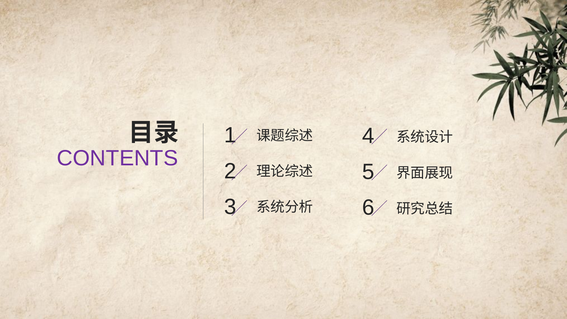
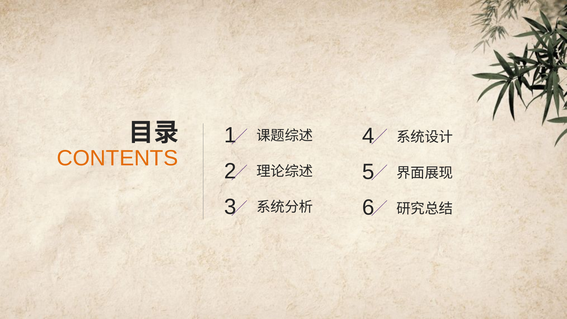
CONTENTS colour: purple -> orange (118, 158)
